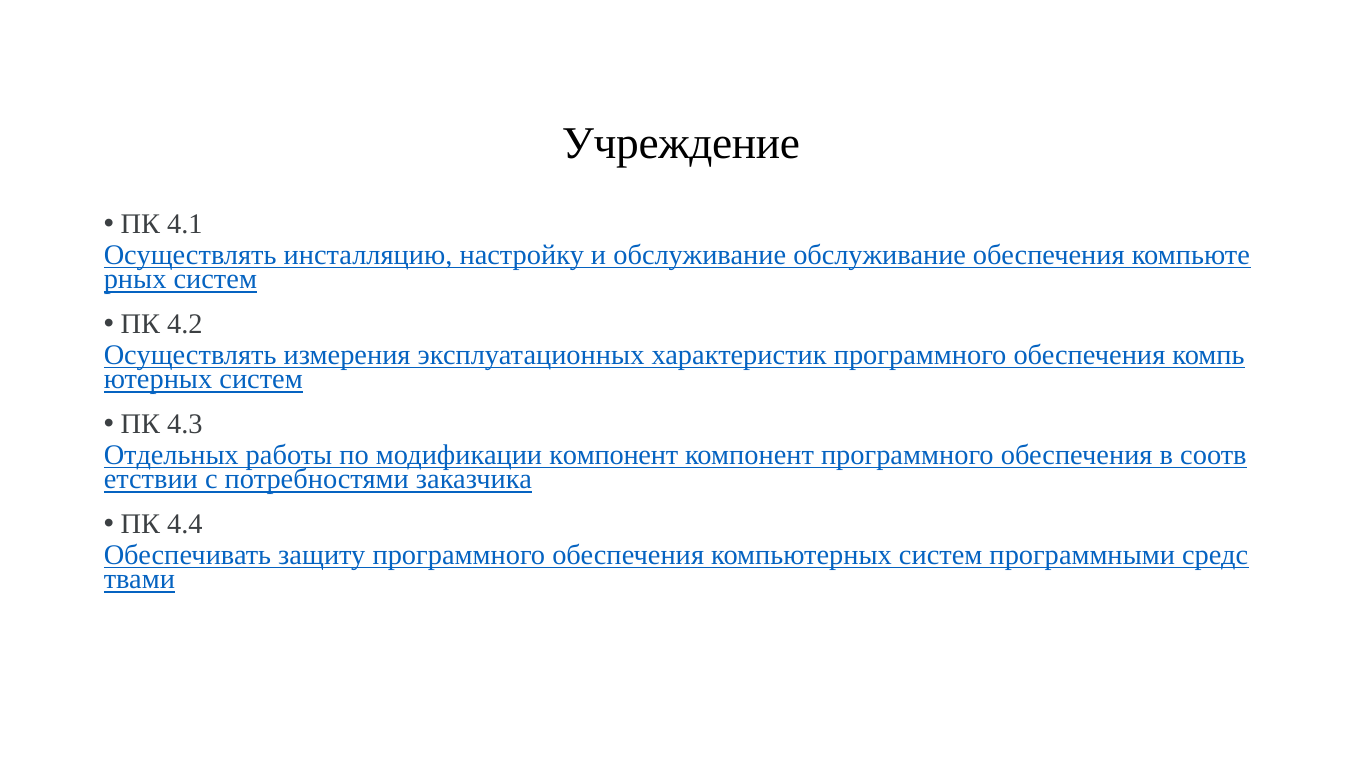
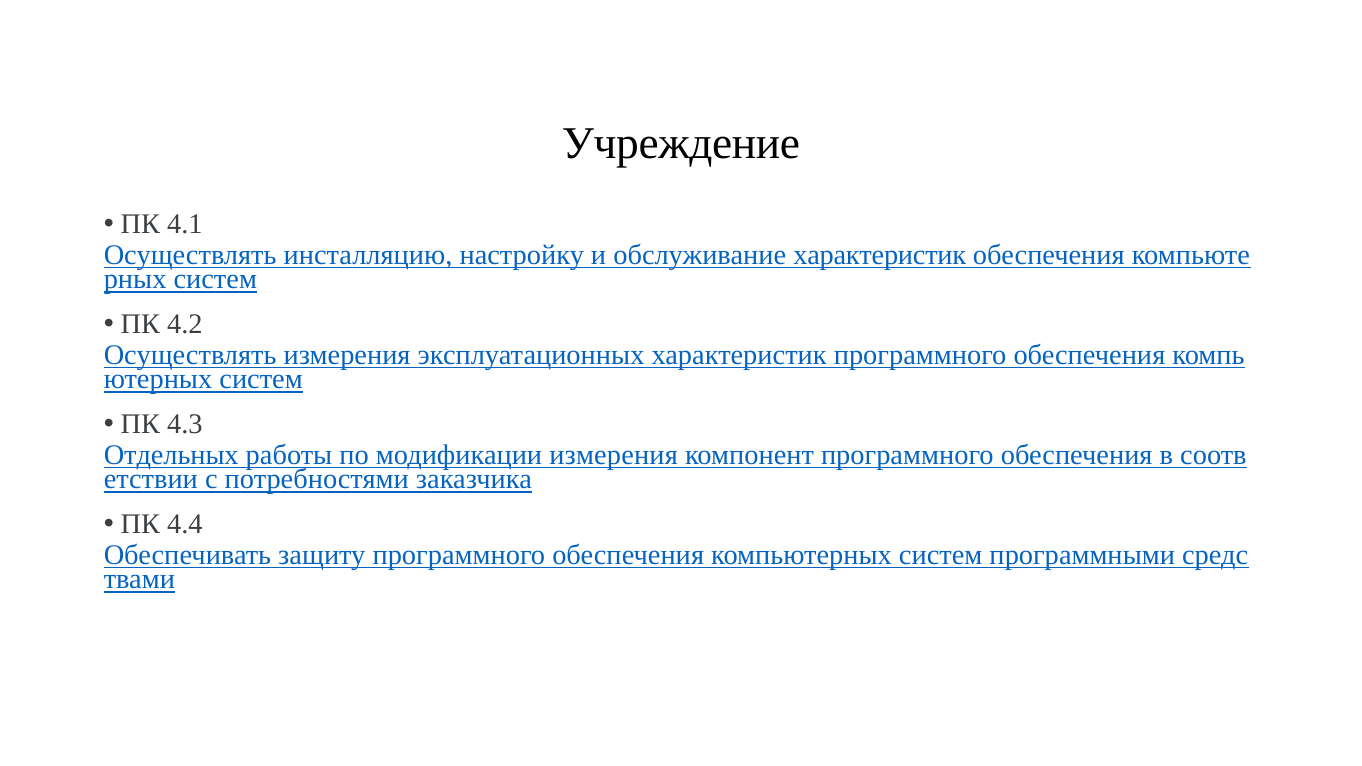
обслуживание обслуживание: обслуживание -> характеристик (880, 255)
модификации компонент: компонент -> измерения (614, 455)
